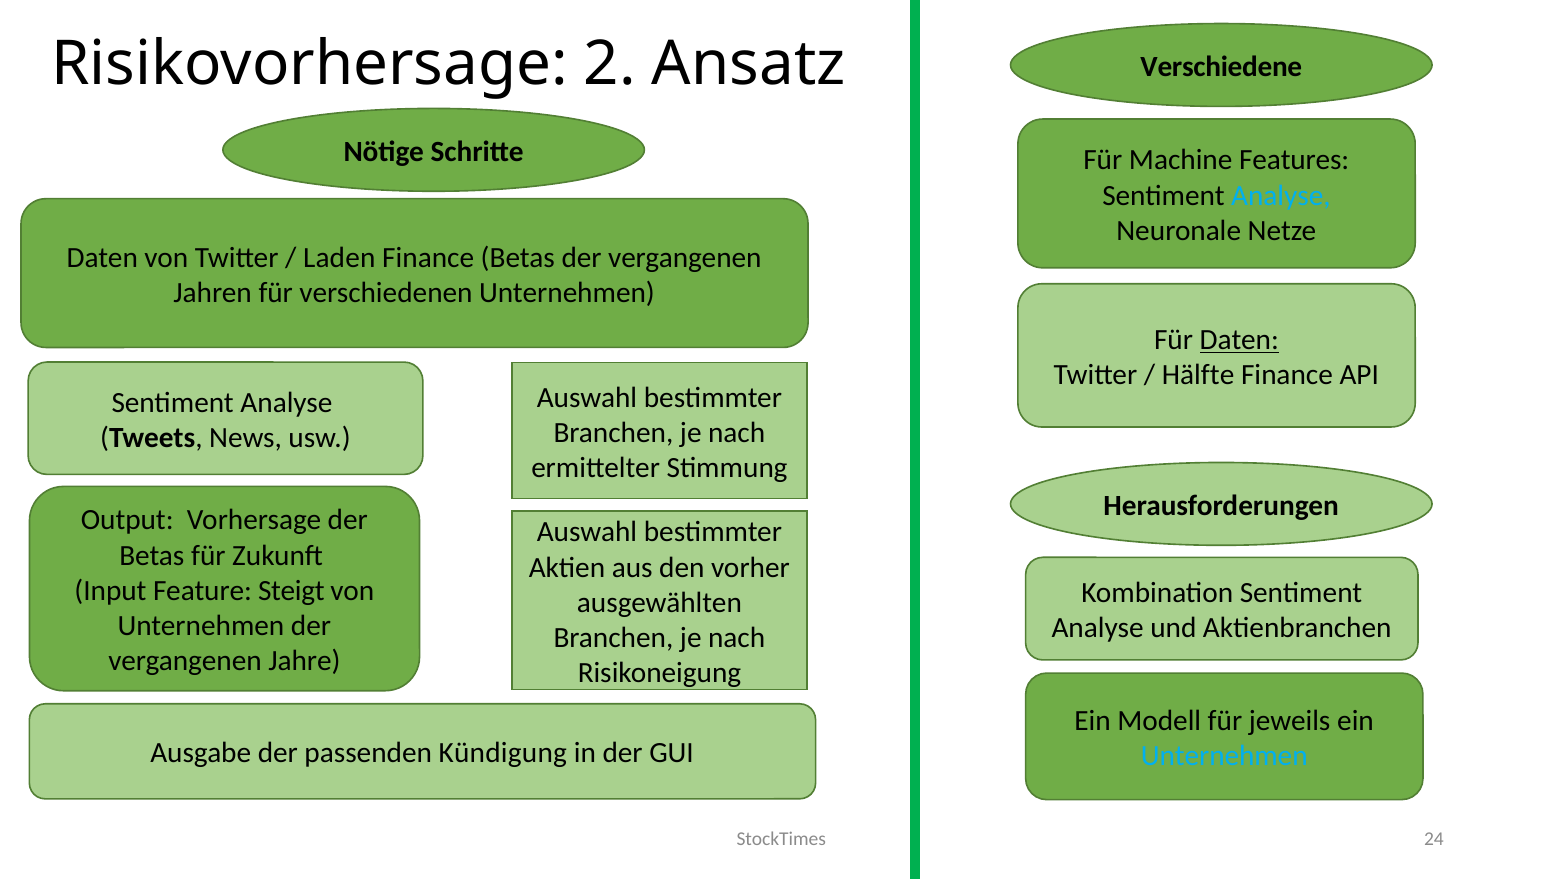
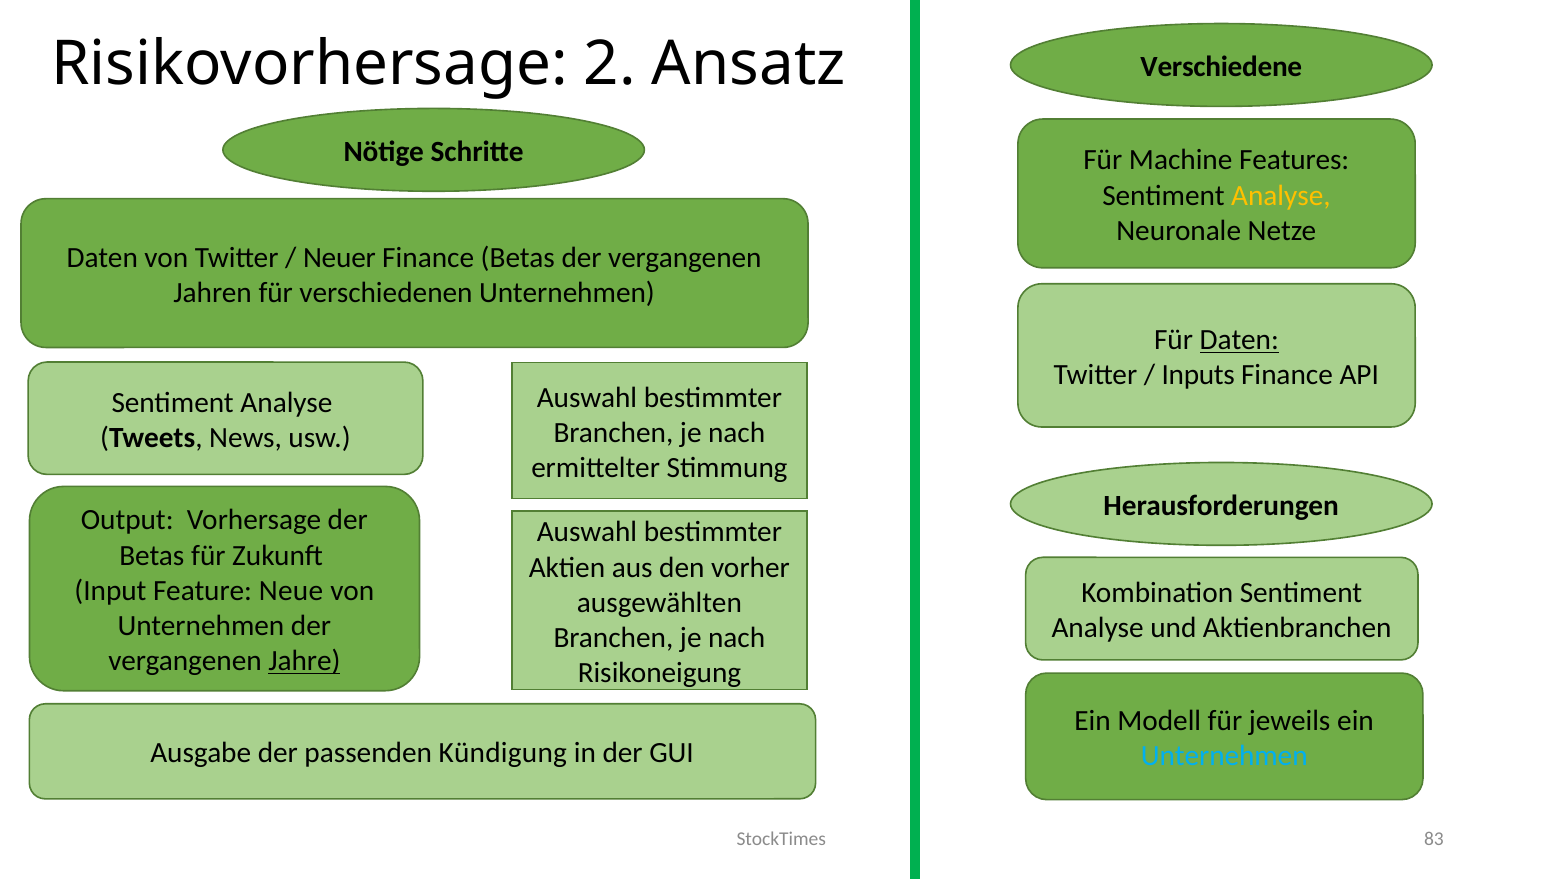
Analyse colour: light blue -> yellow (1281, 195)
Laden: Laden -> Neuer (339, 258)
Hälfte: Hälfte -> Inputs (1198, 375)
Steigt: Steigt -> Neue (291, 591)
Jahre underline: none -> present (304, 661)
24: 24 -> 83 (1434, 839)
